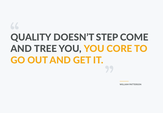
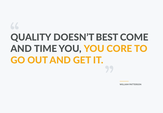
STEP: STEP -> BEST (107, 37)
TREE: TREE -> TIME (46, 49)
